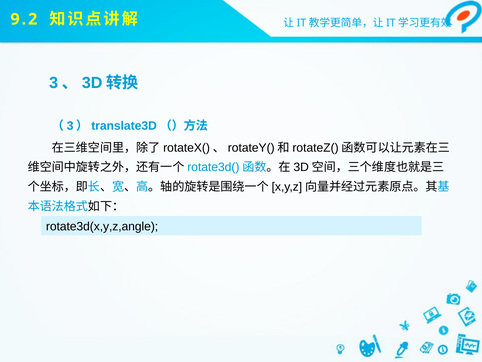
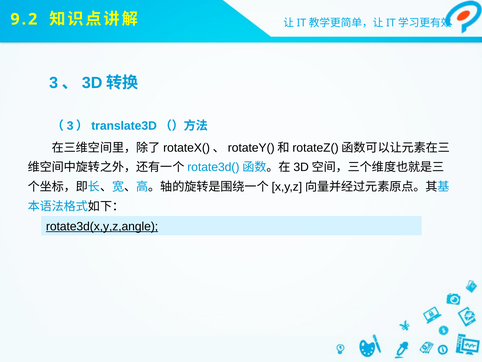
rotate3d(x,y,z,angle underline: none -> present (102, 226)
